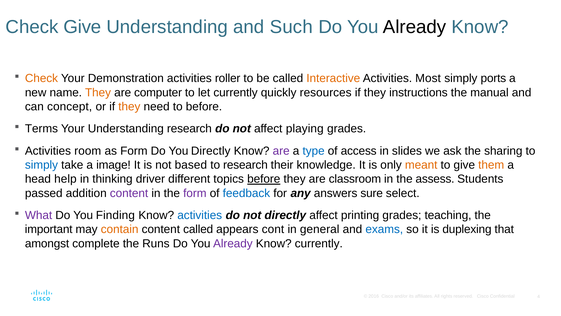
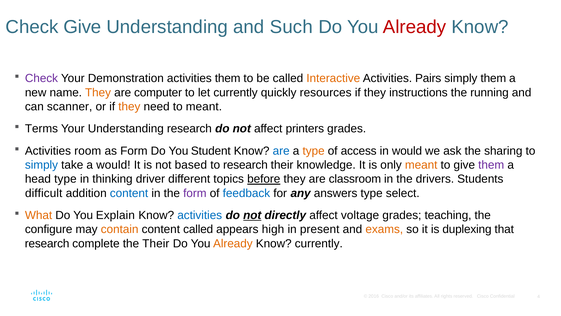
Already colour: black -> red (415, 27)
Check colour: orange -> purple (41, 78)
activities roller: roller -> them (228, 78)
Most: Most -> Pairs (428, 78)
simply ports: ports -> them (493, 78)
manual: manual -> running (490, 92)
concept: concept -> scanner (70, 106)
to before: before -> meant (204, 106)
playing: playing -> printers (305, 129)
You Directly: Directly -> Student (211, 151)
are colour: purple -> blue (281, 151)
type colour: blue -> orange (314, 151)
in slides: slides -> would (407, 151)
a image: image -> would (113, 165)
them colour: orange -> purple (491, 165)
head help: help -> type (65, 179)
assess: assess -> drivers (435, 179)
passed: passed -> difficult (44, 193)
content colour: purple -> blue (129, 193)
answers sure: sure -> type (372, 193)
What colour: purple -> orange (39, 215)
Finding: Finding -> Explain (115, 215)
not underline: none -> present (252, 215)
printing: printing -> voltage (360, 215)
important: important -> configure (49, 229)
cont: cont -> high (273, 229)
general: general -> present (320, 229)
exams colour: blue -> orange (384, 229)
amongst: amongst -> research (47, 243)
the Runs: Runs -> Their (156, 243)
Already colour: purple -> orange (233, 243)
